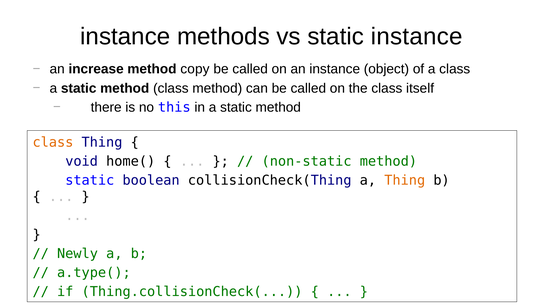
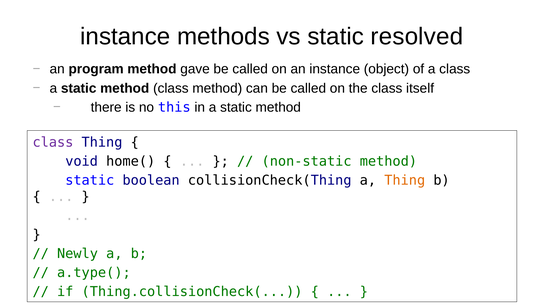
static instance: instance -> resolved (417, 37)
increase: increase -> program (96, 69)
copy: copy -> gave (195, 69)
class colour: orange -> purple (53, 142)
